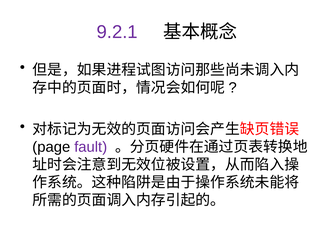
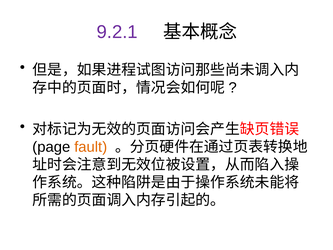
fault colour: purple -> orange (91, 147)
